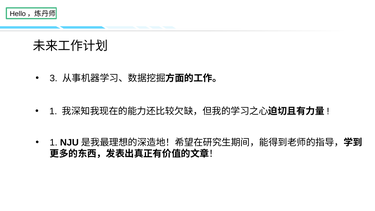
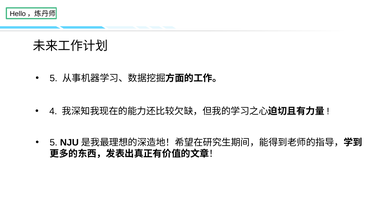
3: 3 -> 5 (54, 78)
1: 1 -> 4 (53, 111)
1: 1 -> 5 (54, 142)
